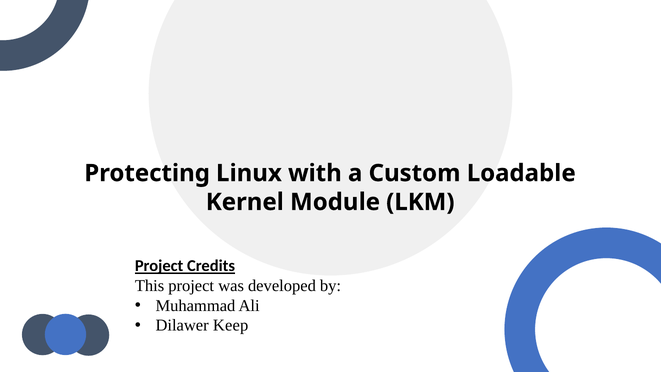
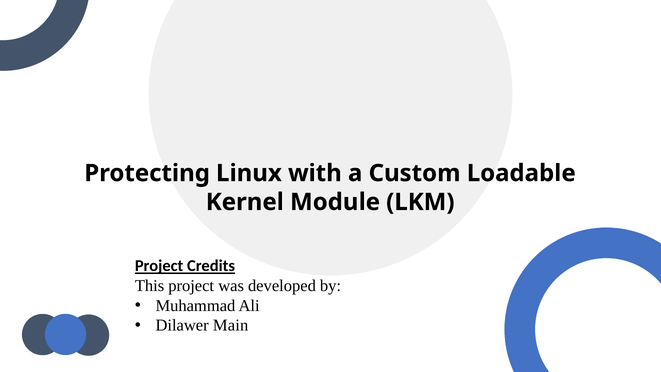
Keep: Keep -> Main (231, 325)
